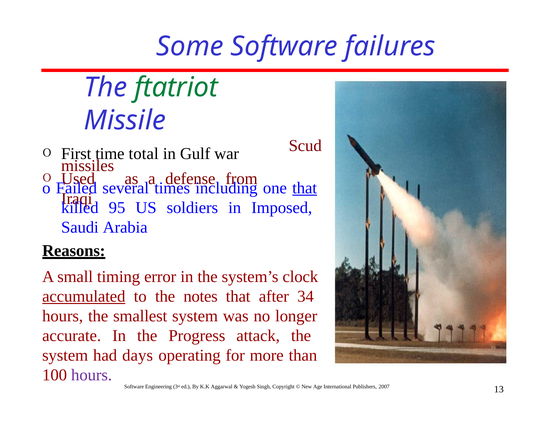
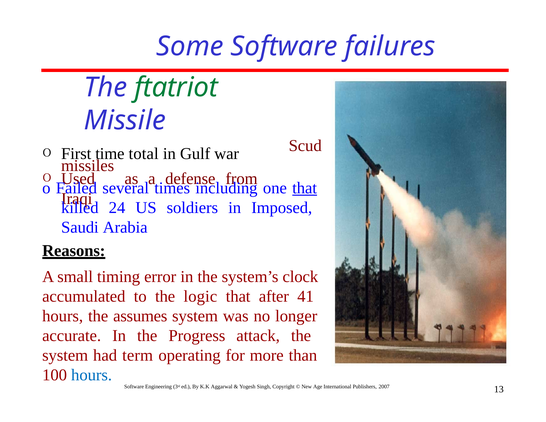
95: 95 -> 24 (117, 208)
accumulated underline: present -> none (84, 296)
notes: notes -> logic (200, 296)
34: 34 -> 41 (306, 296)
smallest: smallest -> assumes (140, 316)
days: days -> term (138, 355)
hours colour: purple -> blue (92, 375)
